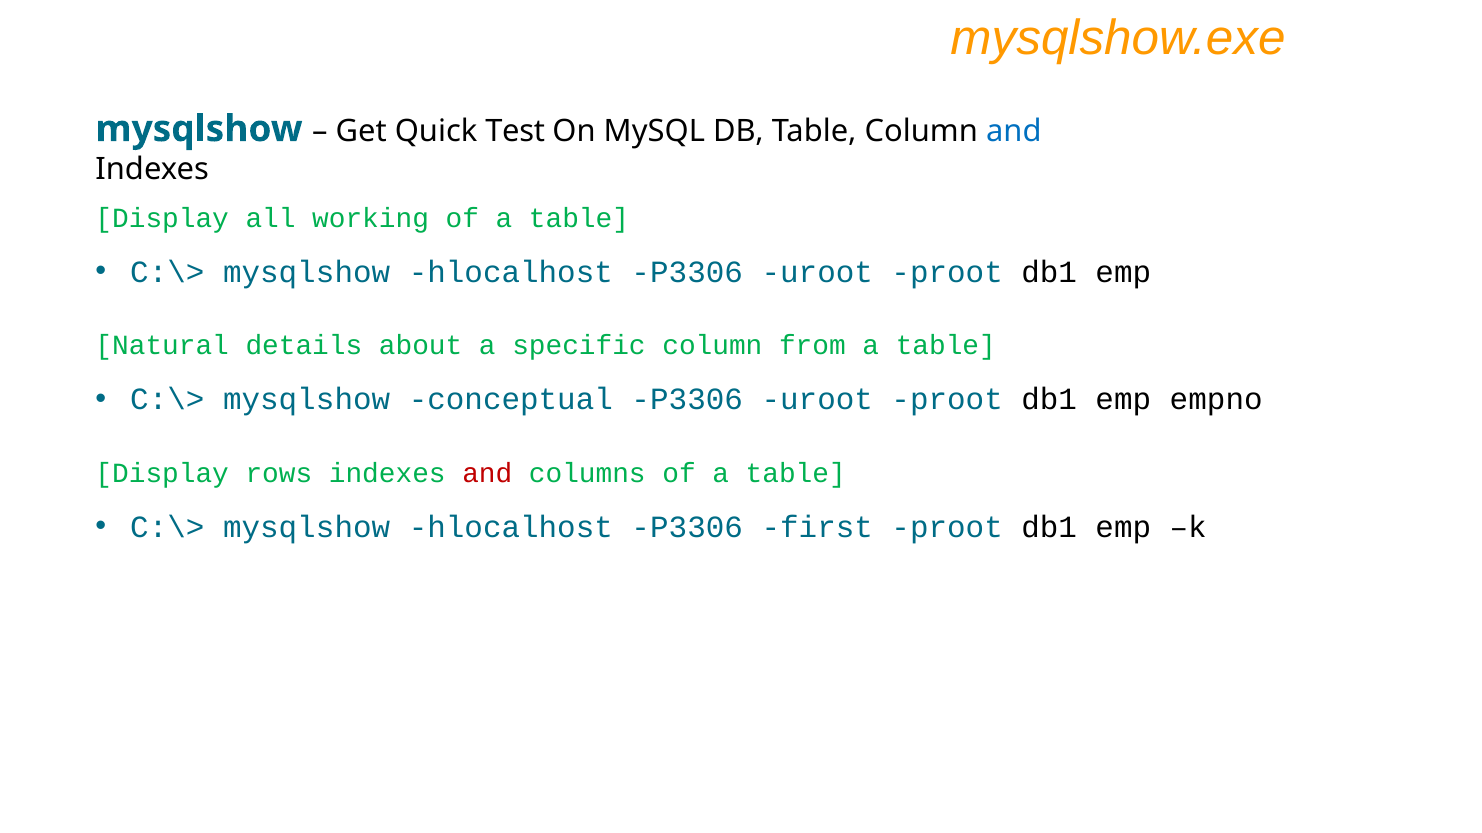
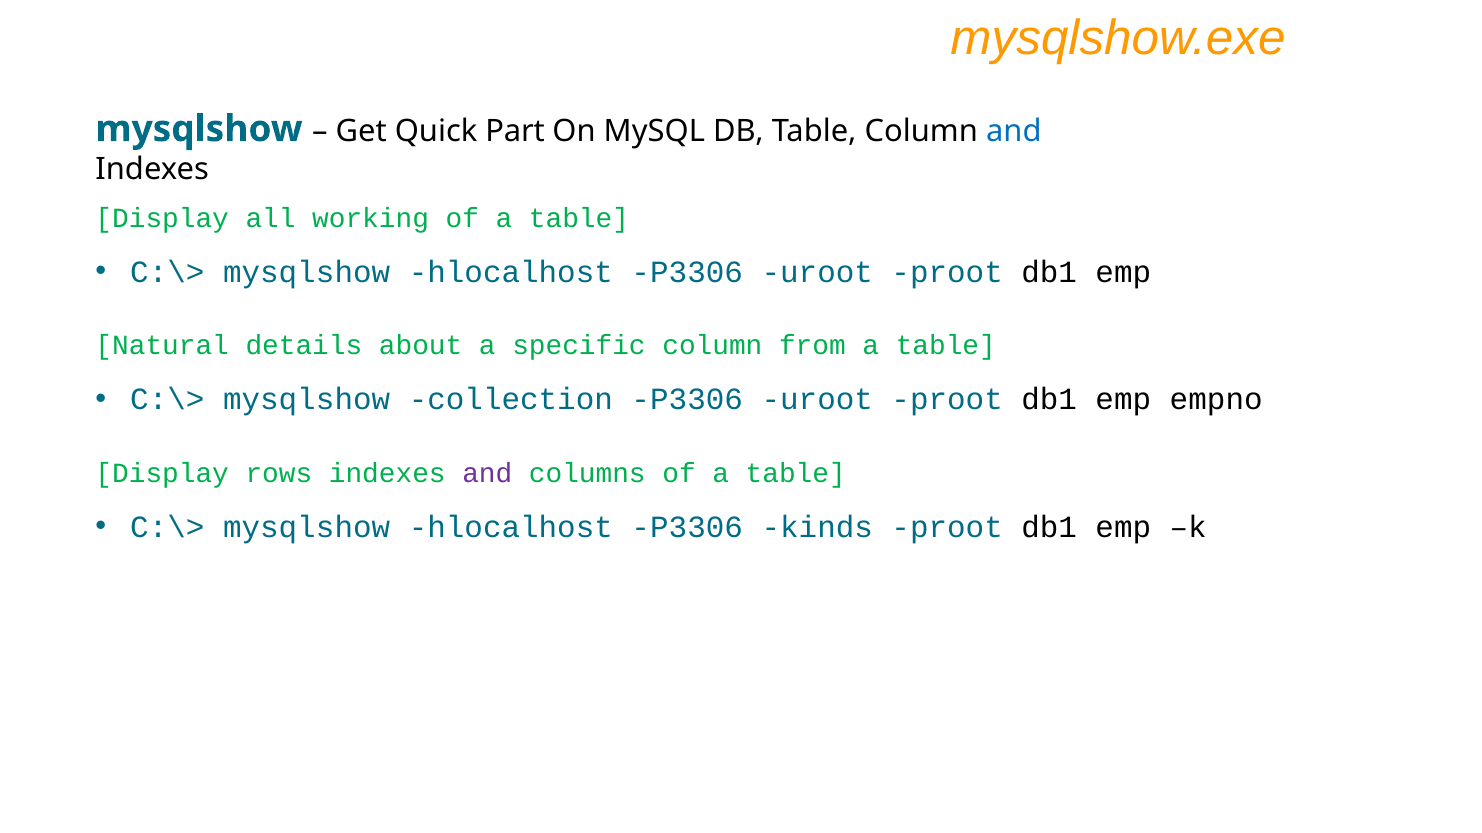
Test: Test -> Part (515, 131)
conceptual: conceptual -> collection (511, 400)
and colour: red -> purple (487, 474)
first: first -> kinds (817, 528)
